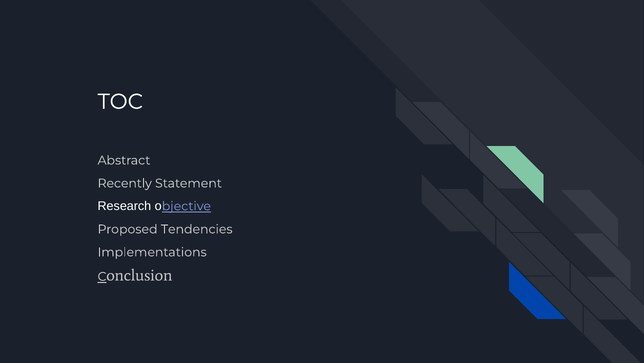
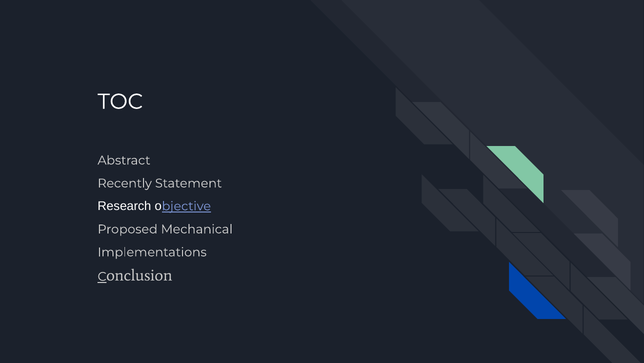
Tendencies: Tendencies -> Mechanical (197, 229)
